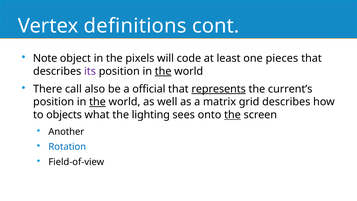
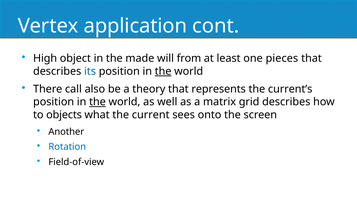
definitions: definitions -> application (135, 26)
Note: Note -> High (45, 58)
pixels: pixels -> made (140, 58)
code: code -> from (189, 58)
its colour: purple -> blue (90, 71)
official: official -> theory (149, 89)
represents underline: present -> none (219, 89)
lighting: lighting -> current (151, 115)
the underline: present -> none (232, 115)
